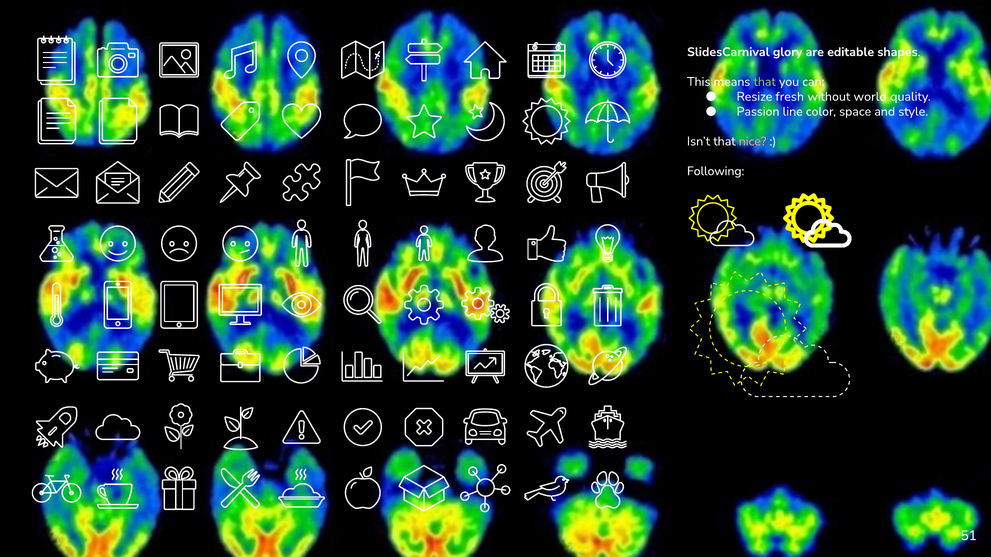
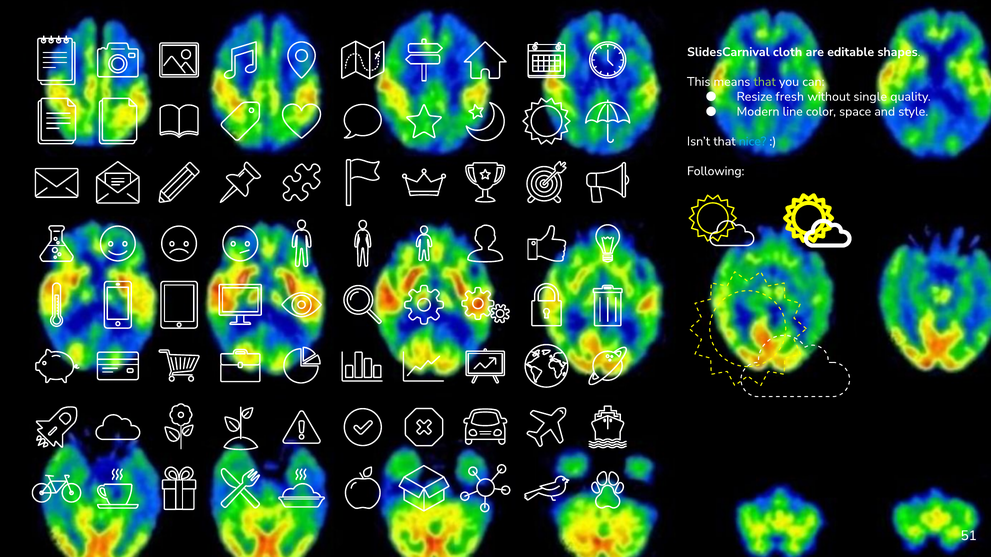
glory: glory -> cloth (788, 52)
world: world -> single (870, 97)
Passion: Passion -> Modern (758, 112)
nice colour: pink -> light blue (753, 141)
